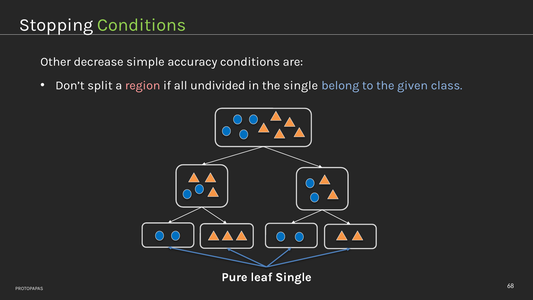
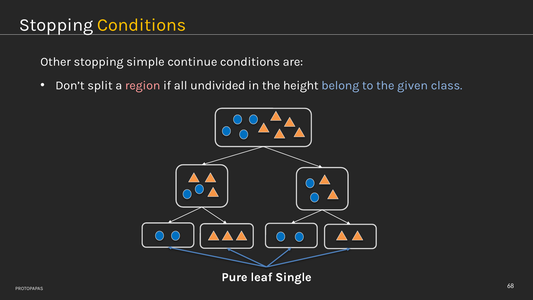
Conditions colour: light green -> yellow (142, 25)
Other decrease: decrease -> stopping (99, 62)
accuracy: accuracy -> continue (192, 62)
the single: single -> height (301, 85)
